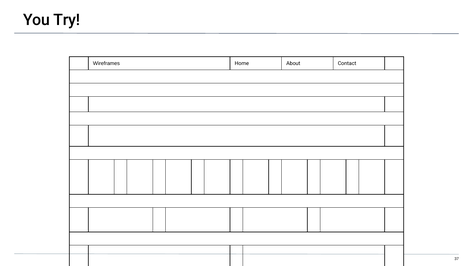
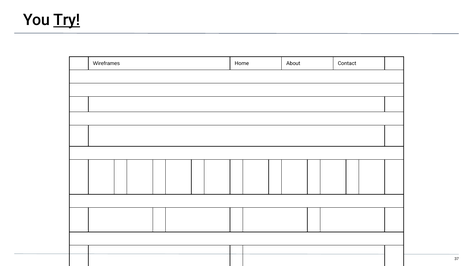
Try underline: none -> present (67, 20)
